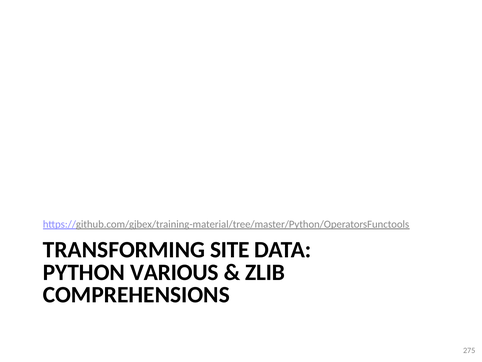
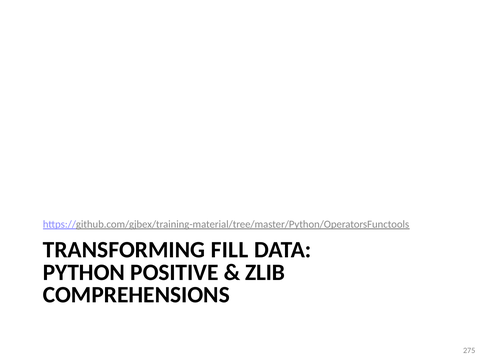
SITE: SITE -> FILL (230, 249)
VARIOUS: VARIOUS -> POSITIVE (174, 272)
